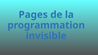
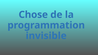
Pages: Pages -> Chose (33, 15)
